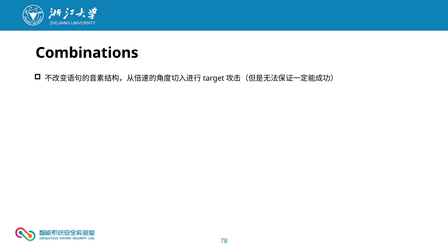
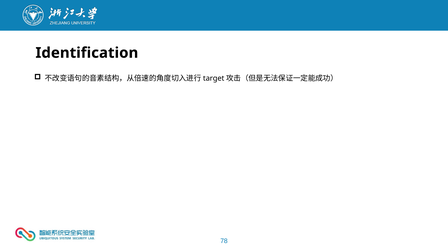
Combinations: Combinations -> Identification (87, 53)
